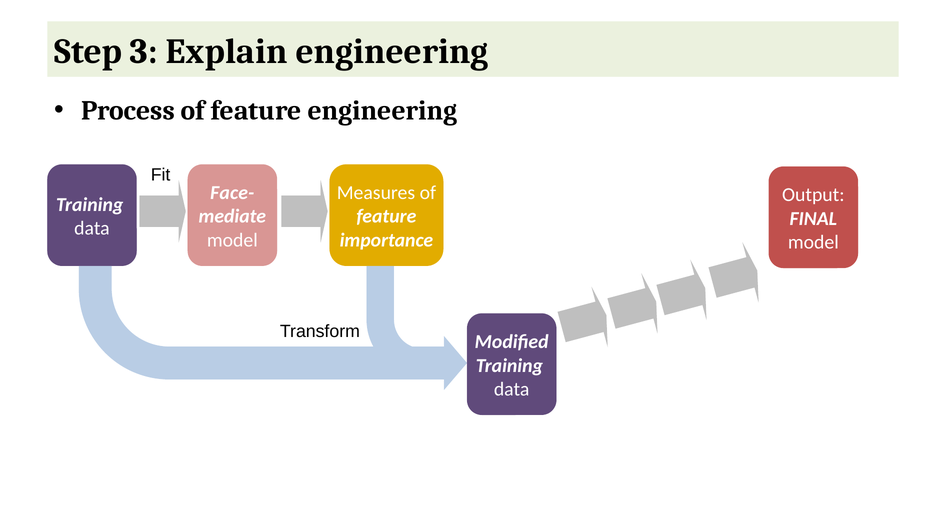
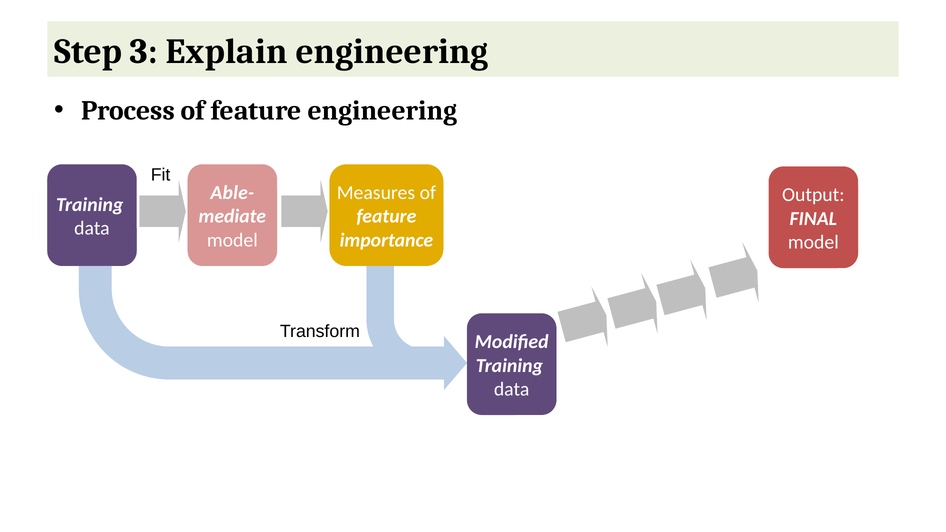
Face-: Face- -> Able- (232, 193)
